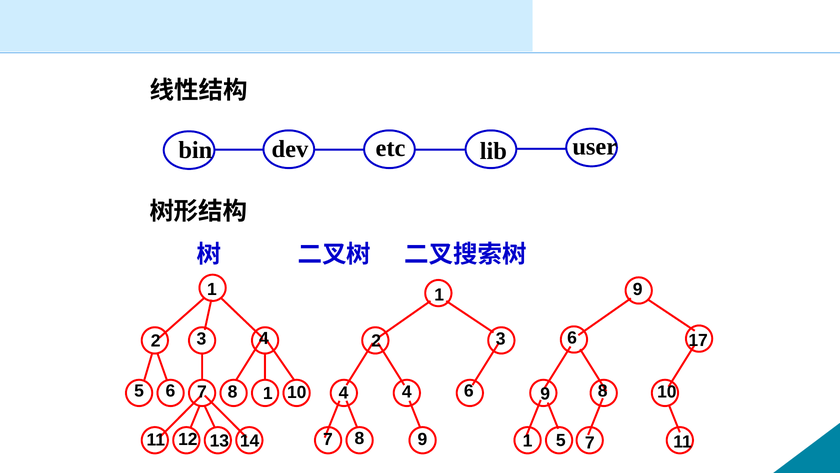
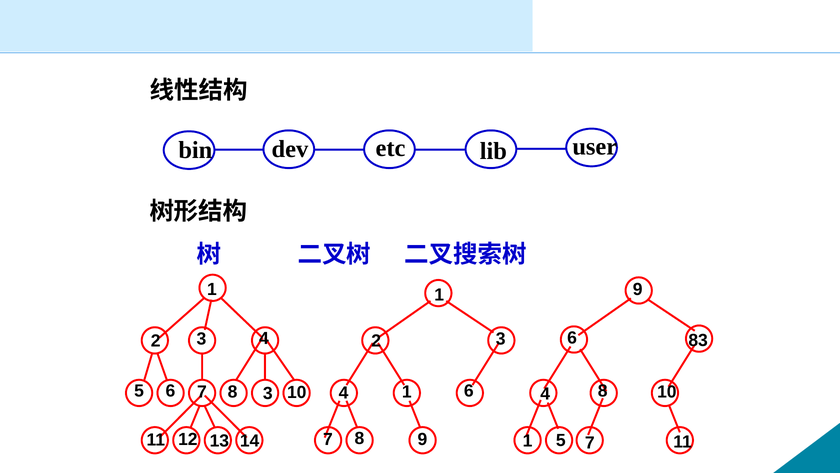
17: 17 -> 83 (698, 340)
8 1: 1 -> 3 (268, 393)
10 9: 9 -> 4 (545, 394)
4: 4 -> 1 (407, 392)
